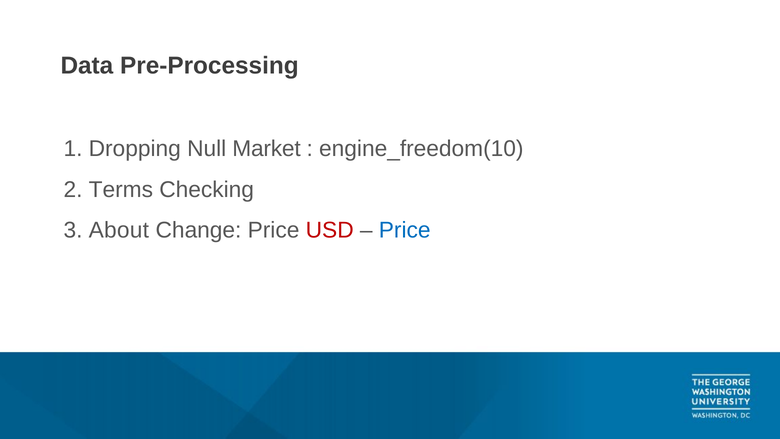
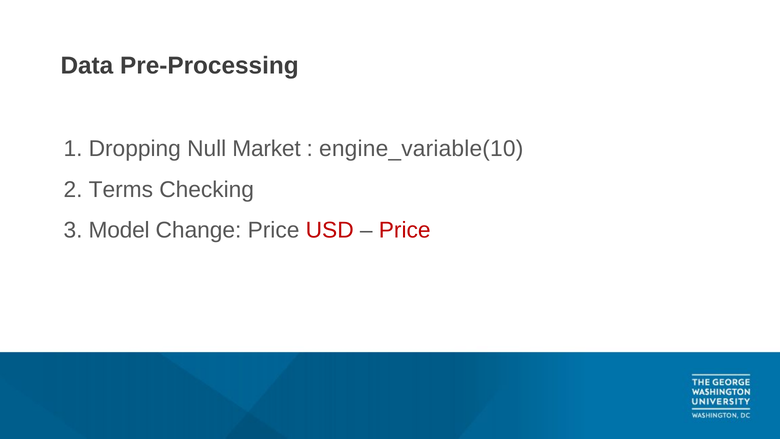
engine_freedom(10: engine_freedom(10 -> engine_variable(10 (421, 149)
About: About -> Model (119, 230)
Price colour: blue -> red (405, 230)
